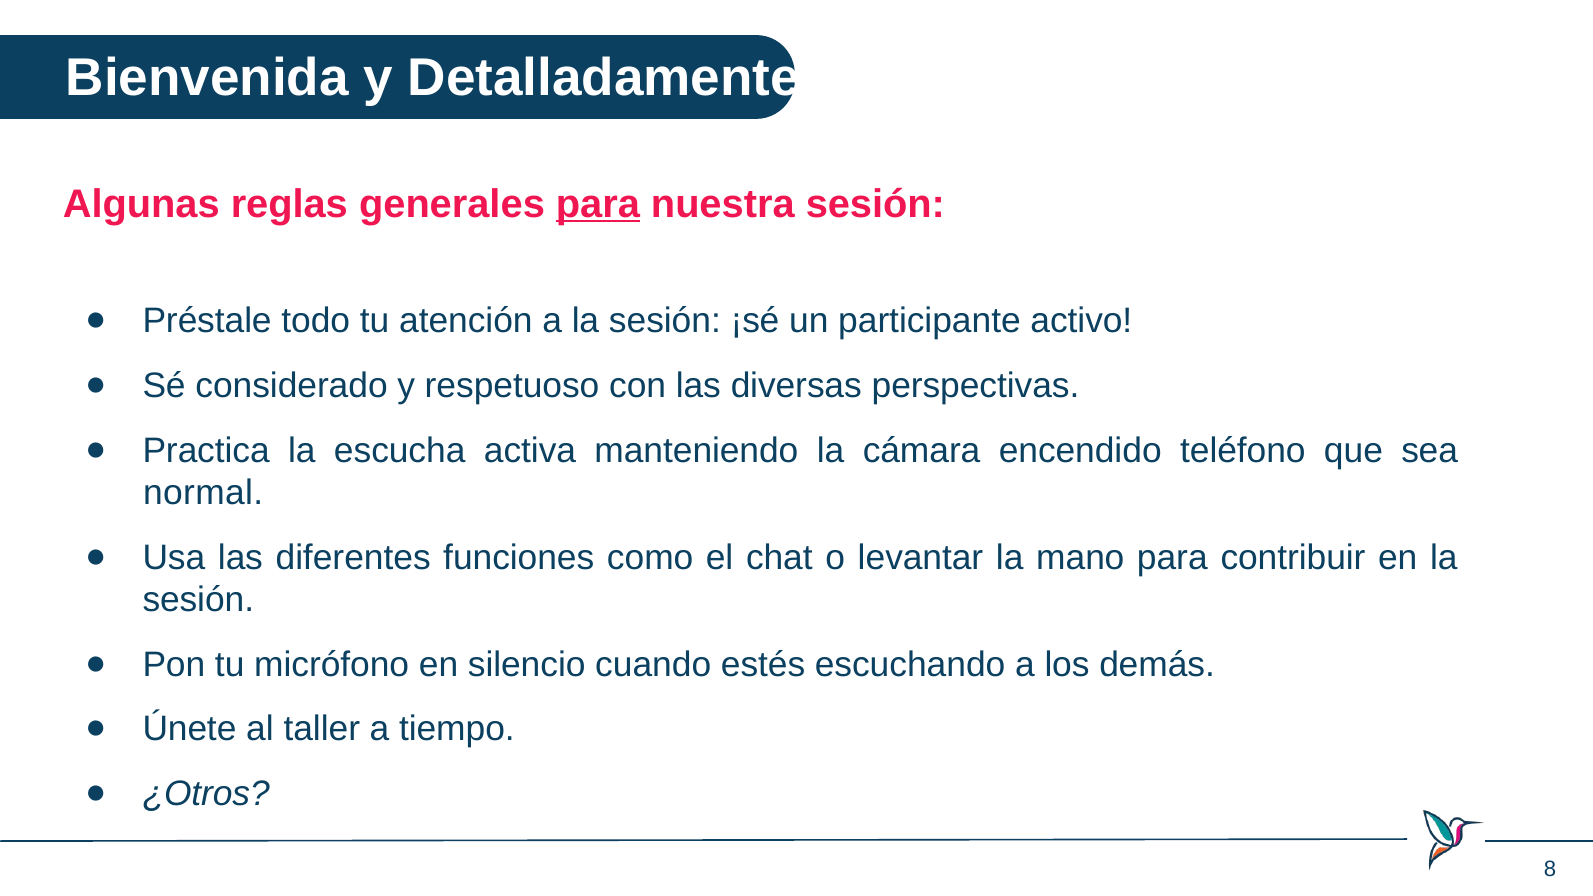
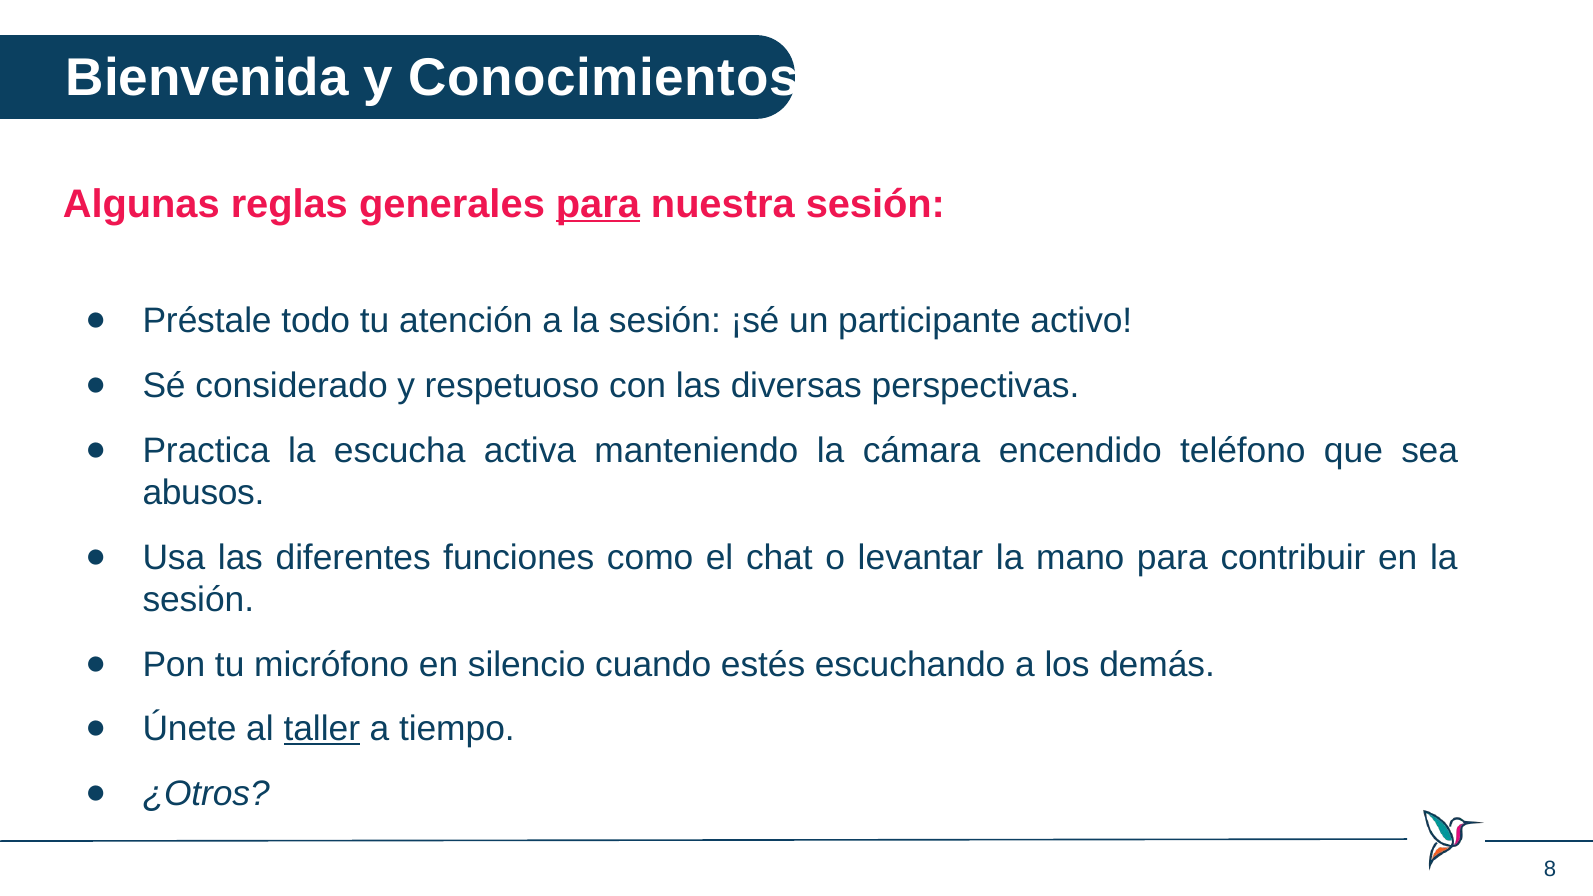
Detalladamente: Detalladamente -> Conocimientos (604, 78)
normal: normal -> abusos (203, 493)
taller underline: none -> present (322, 729)
